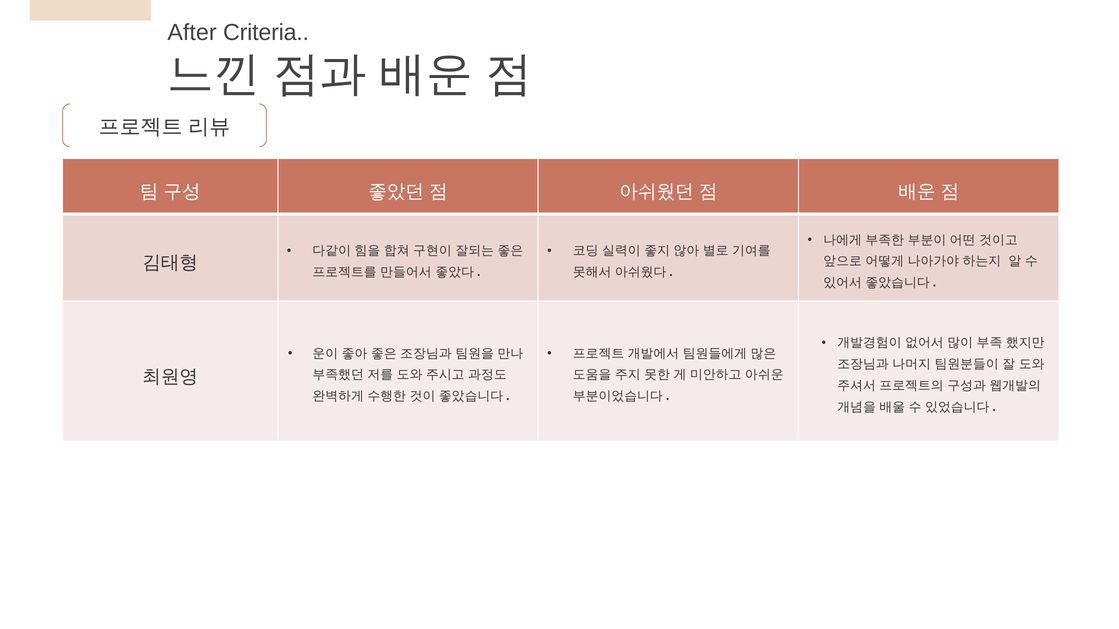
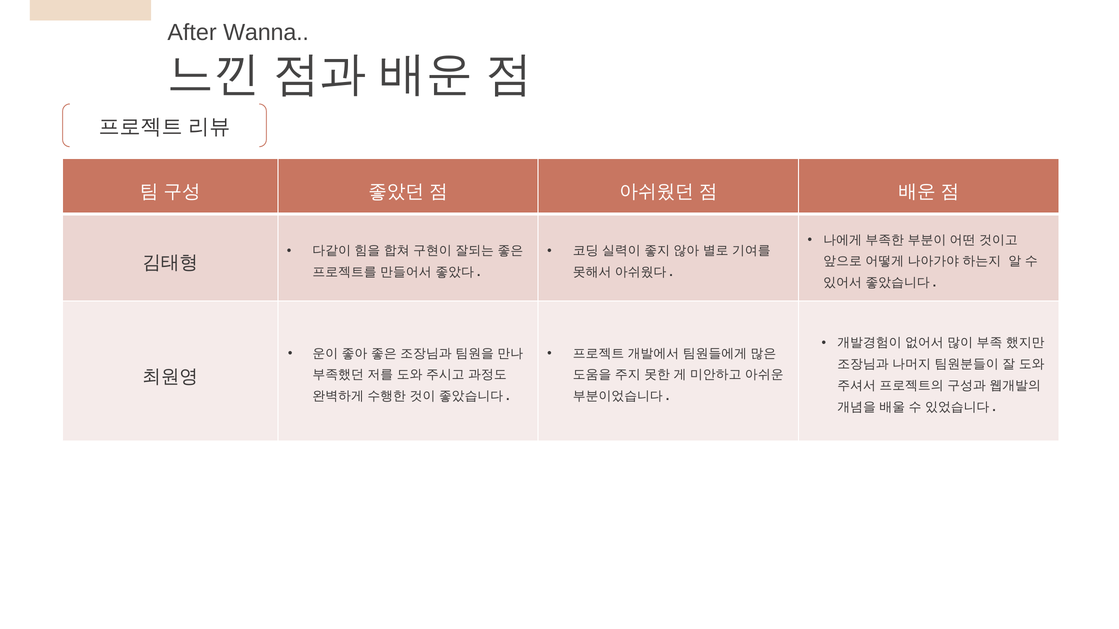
Criteria: Criteria -> Wanna (266, 32)
